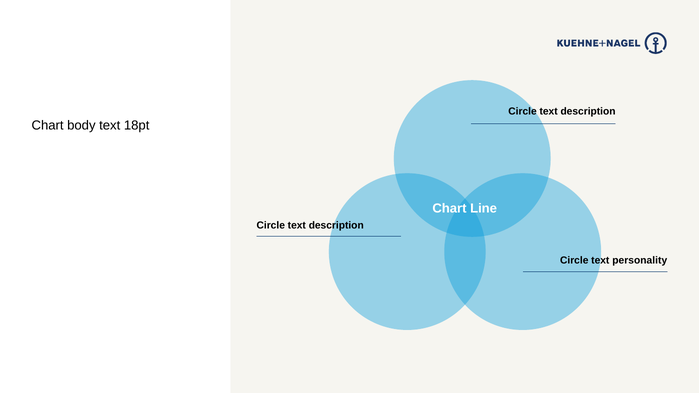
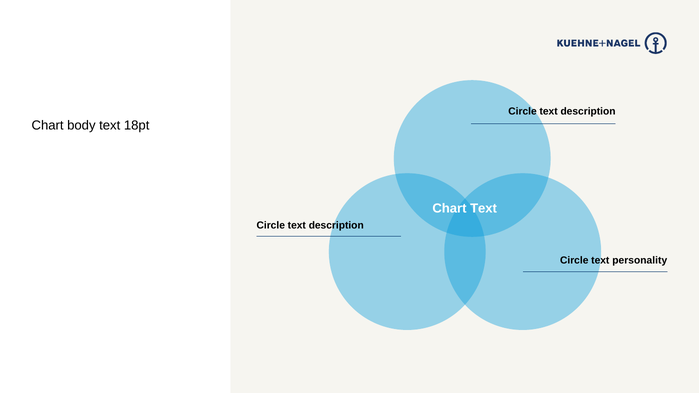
Chart Line: Line -> Text (484, 209)
